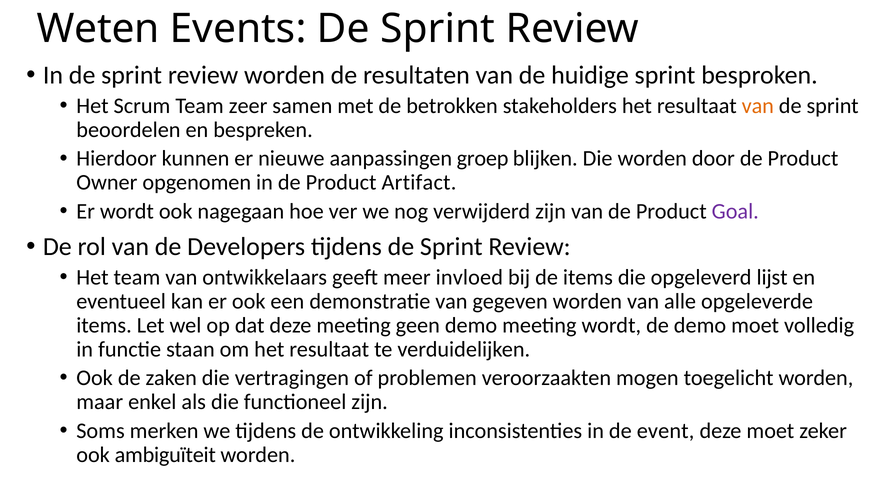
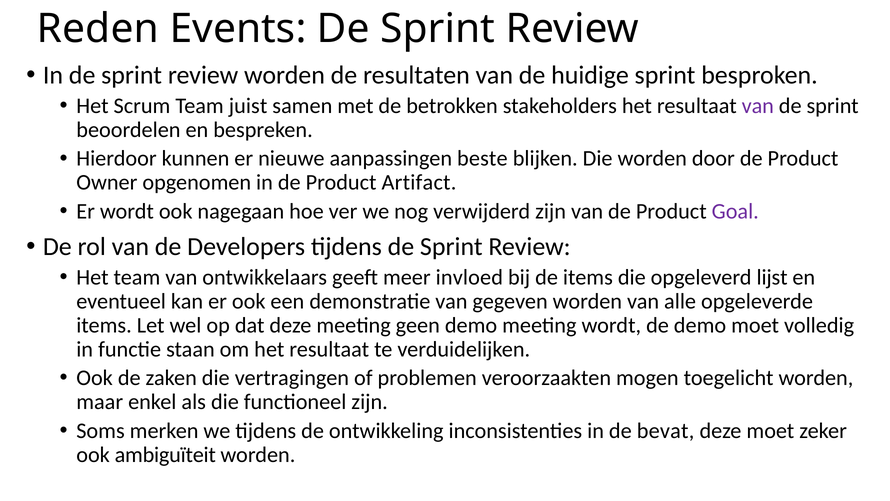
Weten: Weten -> Reden (98, 29)
zeer: zeer -> juist (248, 106)
van colour: orange -> purple (758, 106)
groep: groep -> beste (482, 158)
event: event -> bevat (666, 430)
